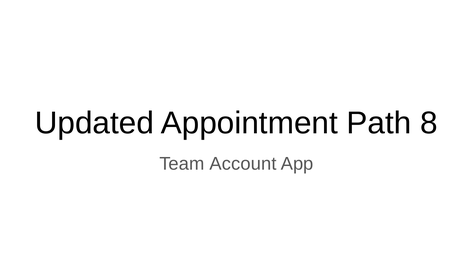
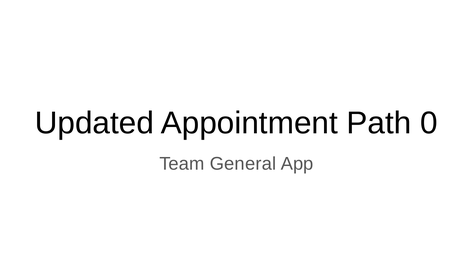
8: 8 -> 0 (429, 123)
Account: Account -> General (243, 164)
